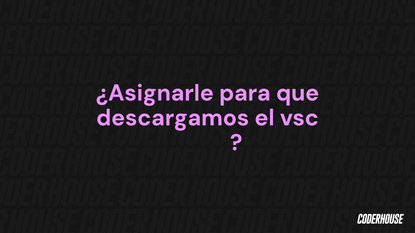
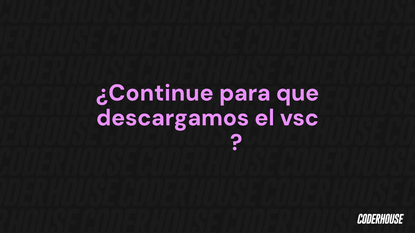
¿Asignarle: ¿Asignarle -> ¿Continue (155, 93)
